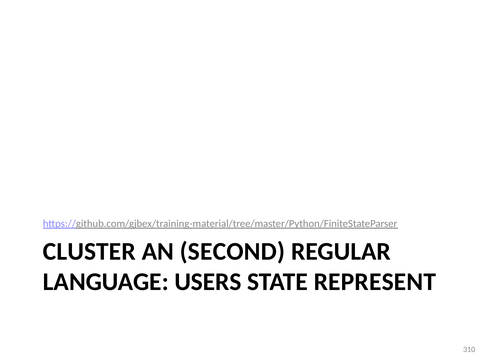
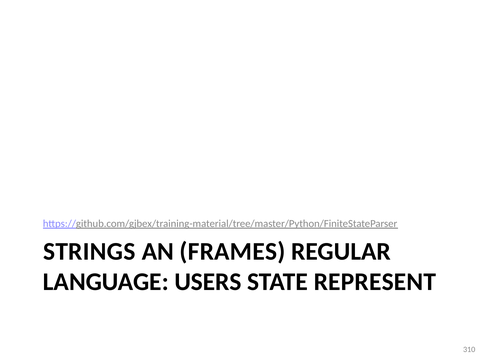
CLUSTER: CLUSTER -> STRINGS (89, 252)
SECOND: SECOND -> FRAMES (232, 252)
